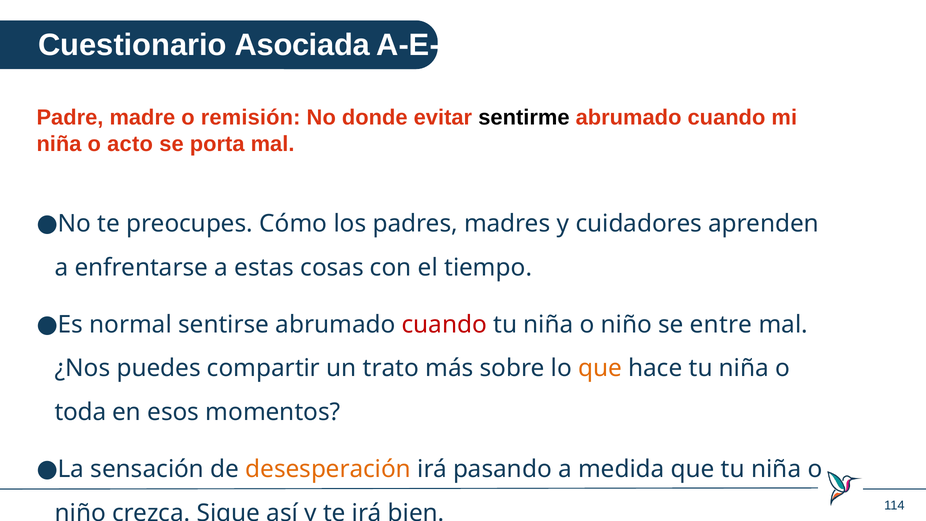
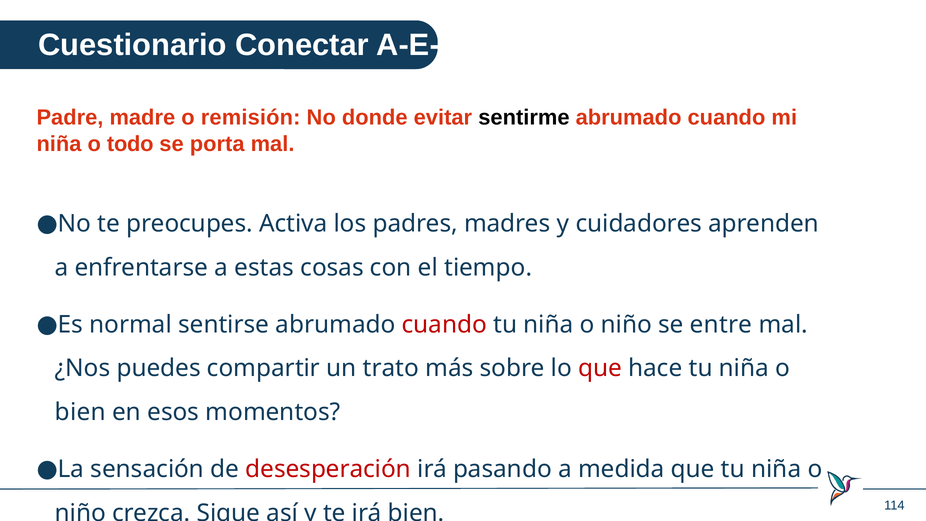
Asociada: Asociada -> Conectar (302, 45)
acto: acto -> todo (130, 144)
Cómo: Cómo -> Activa (293, 224)
que colour: orange -> red (600, 368)
toda: toda -> bien (80, 412)
desesperación colour: orange -> red (328, 469)
